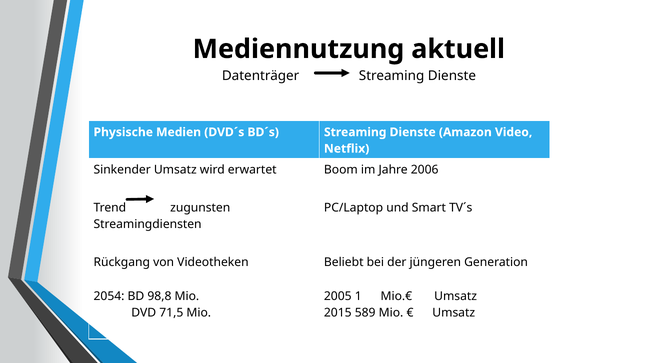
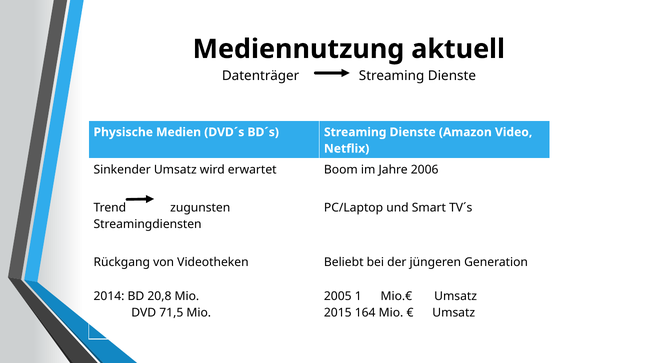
2054: 2054 -> 2014 (109, 296)
98,8: 98,8 -> 20,8 (159, 296)
589: 589 -> 164 (365, 313)
